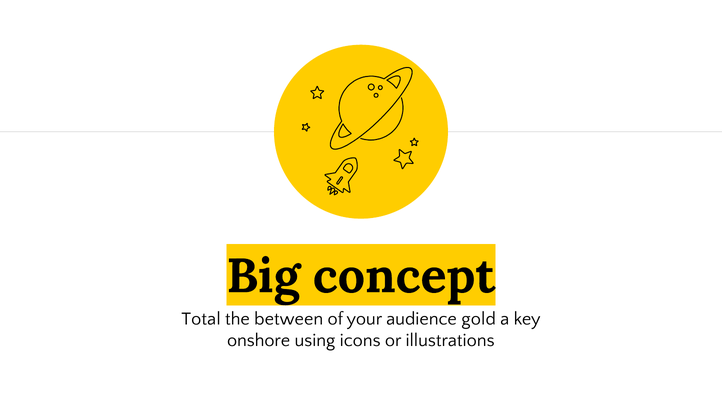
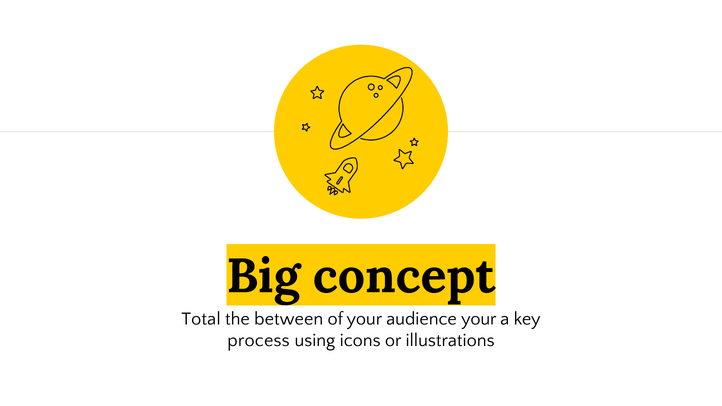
audience gold: gold -> your (479, 319)
onshore: onshore -> process (258, 340)
